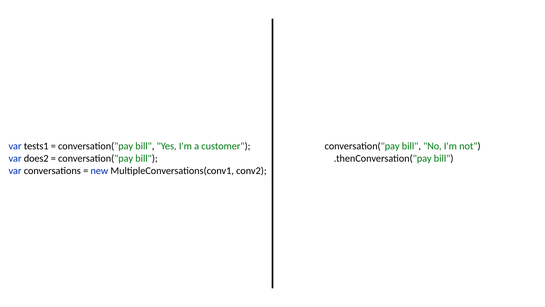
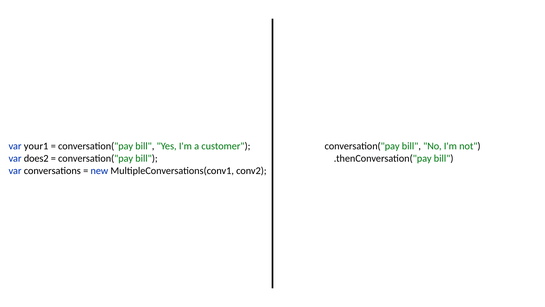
tests1: tests1 -> your1 (36, 146)
